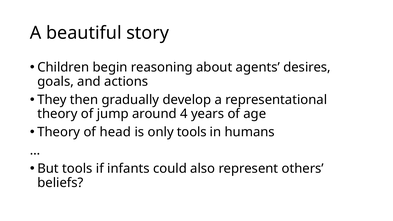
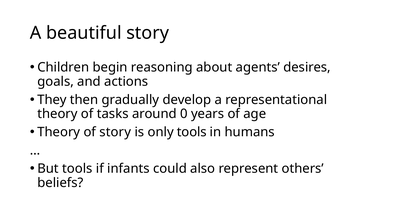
jump: jump -> tasks (113, 114)
4: 4 -> 0 (184, 114)
of head: head -> story (115, 132)
